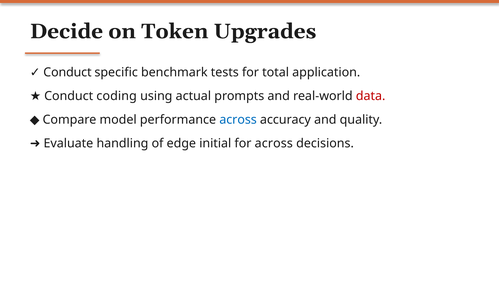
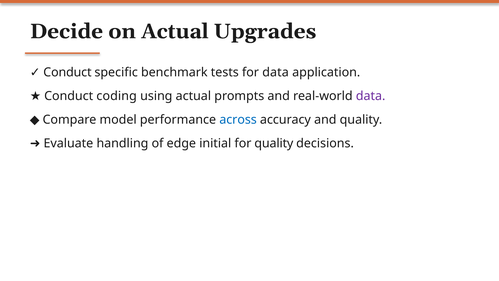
on Token: Token -> Actual (175, 31)
for total: total -> data (276, 72)
data colour: red -> purple (371, 96)
for across: across -> quality (274, 143)
